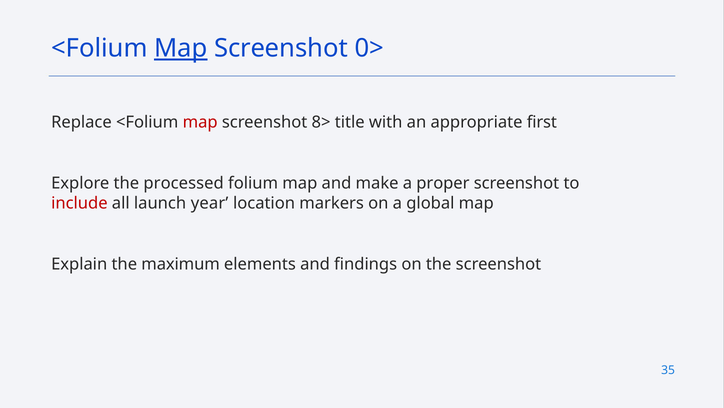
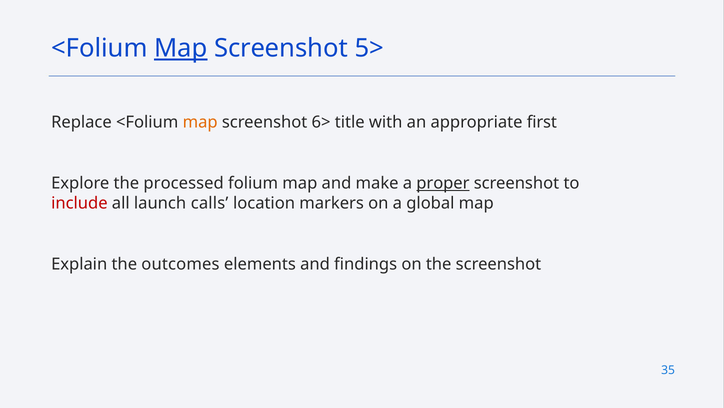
0>: 0> -> 5> (369, 48)
map colour: red -> orange (200, 122)
8>: 8> -> 6> (321, 122)
proper underline: none -> present (443, 183)
year: year -> calls (210, 203)
maximum: maximum -> outcomes (180, 264)
